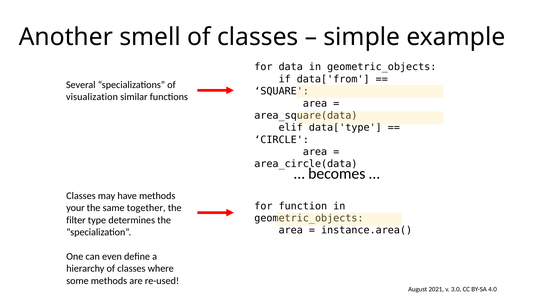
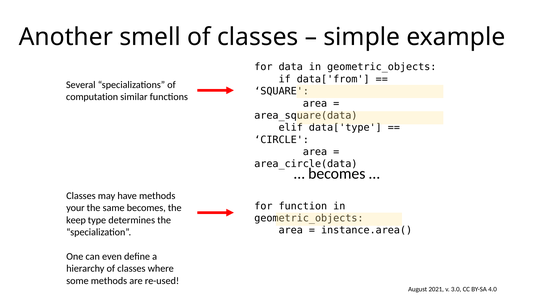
visualization: visualization -> computation (92, 97)
same together: together -> becomes (146, 208)
filter: filter -> keep (76, 220)
